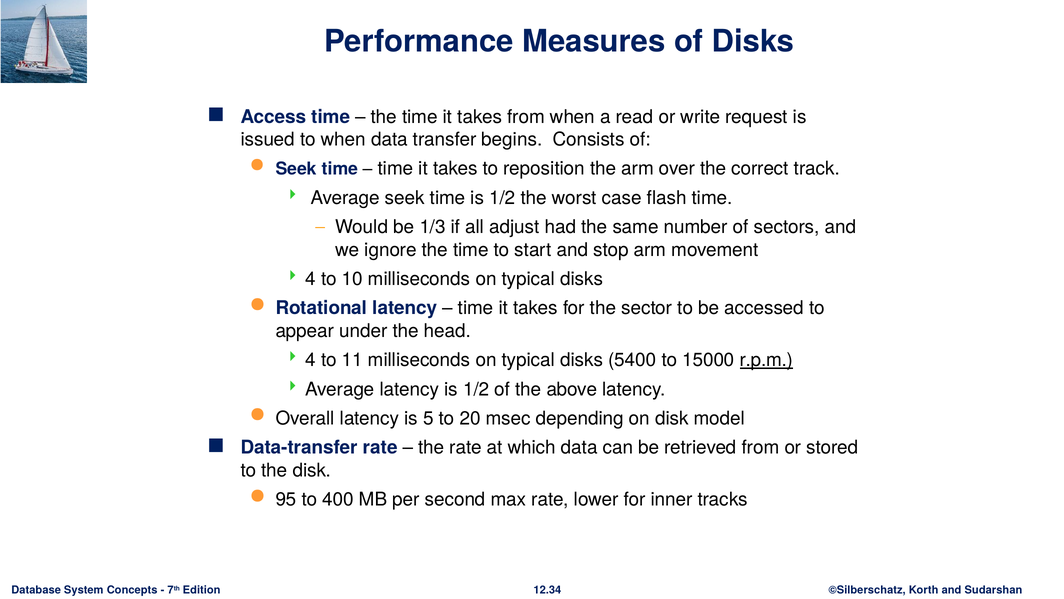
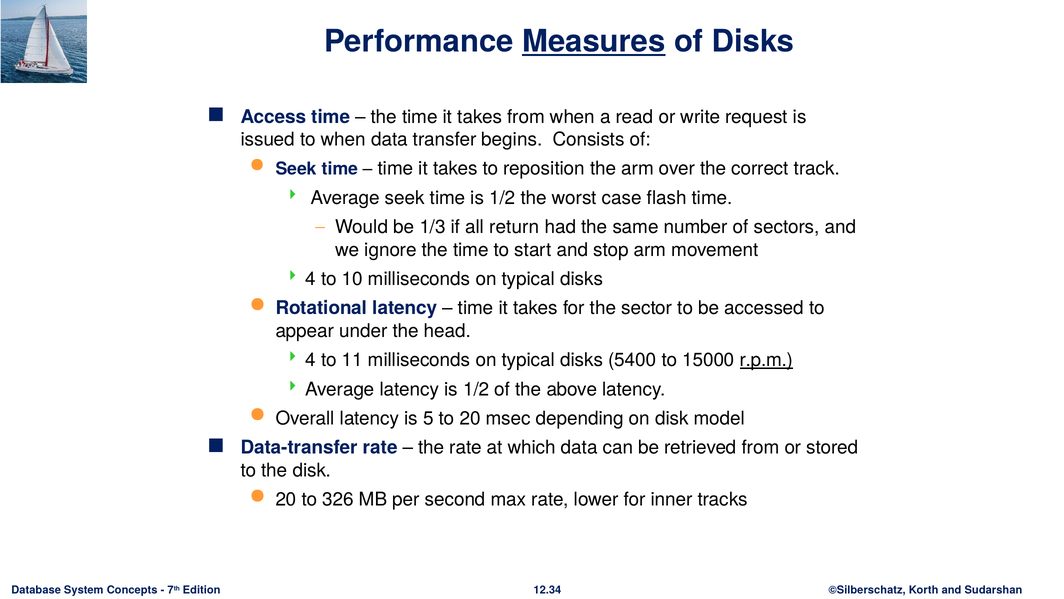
Measures underline: none -> present (594, 42)
adjust: adjust -> return (514, 227)
95: 95 -> 20 (286, 499)
400: 400 -> 326 (338, 499)
